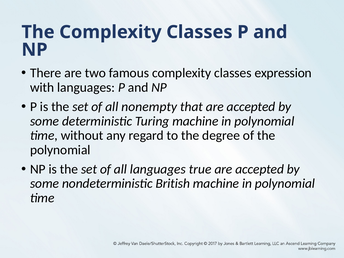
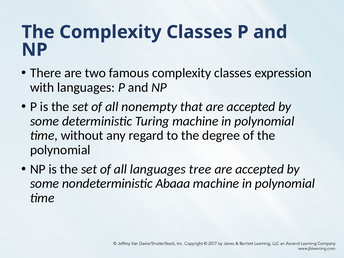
true: true -> tree (200, 169)
British: British -> Abaaa (173, 184)
